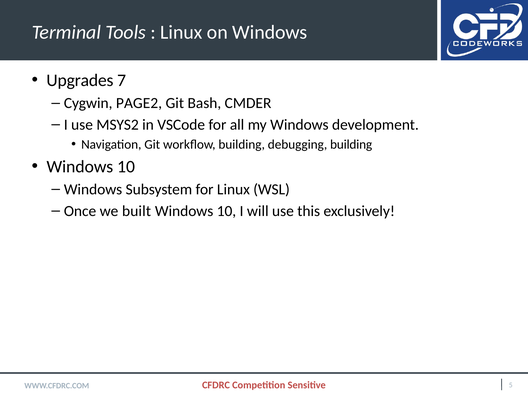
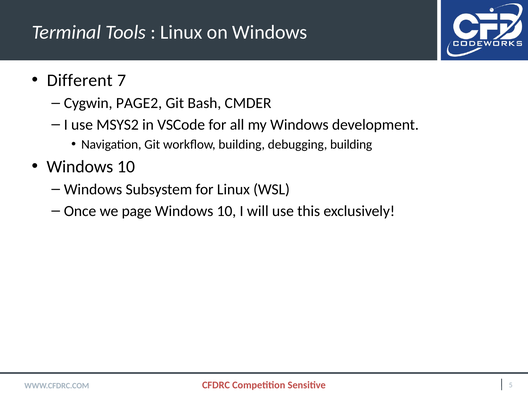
Upgrades: Upgrades -> Different (80, 80)
built: built -> page (137, 211)
